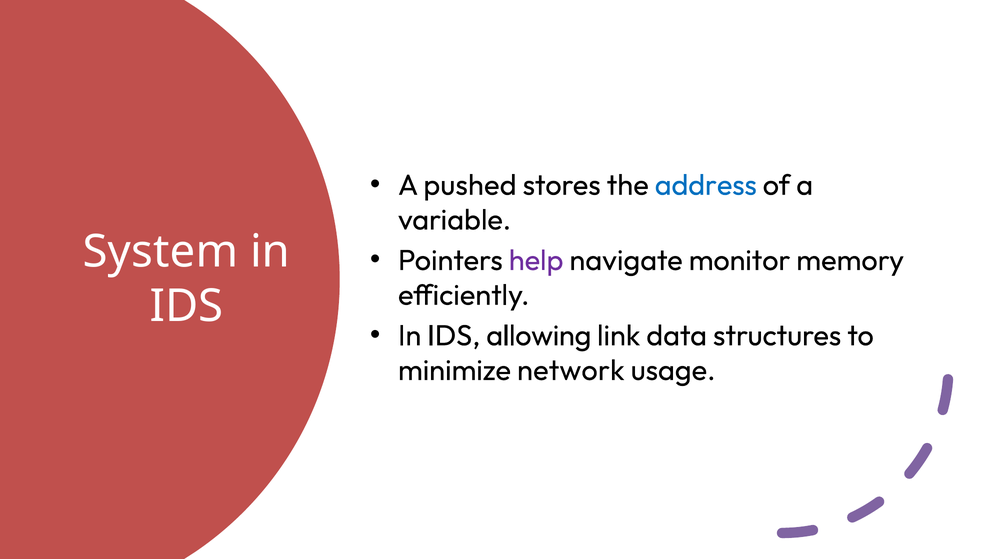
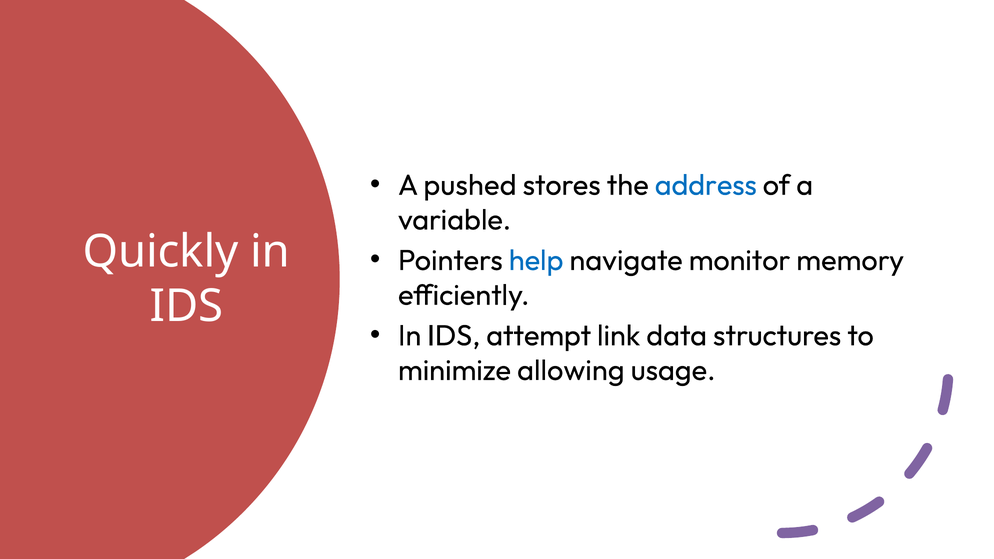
System: System -> Quickly (161, 252)
help colour: purple -> blue (536, 261)
allowing: allowing -> attempt (539, 336)
network: network -> allowing (571, 371)
